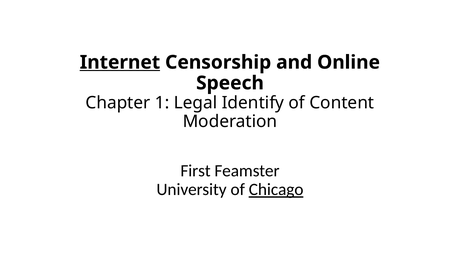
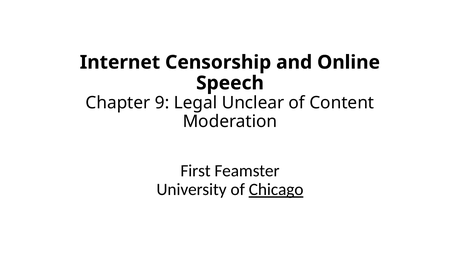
Internet underline: present -> none (120, 62)
1: 1 -> 9 (162, 103)
Identify: Identify -> Unclear (253, 103)
